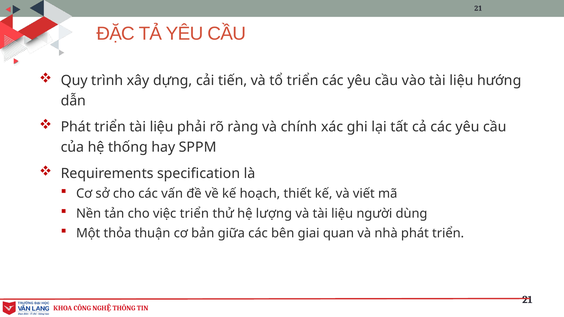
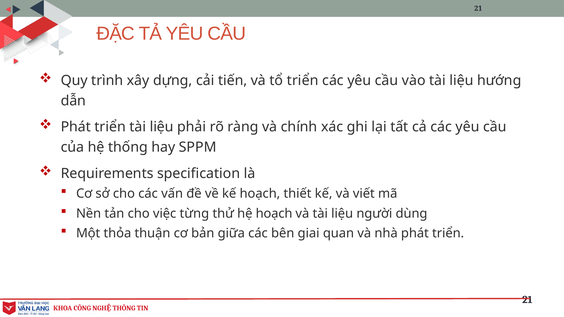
việc triển: triển -> từng (194, 214)
hệ lượng: lượng -> hoạch (274, 214)
